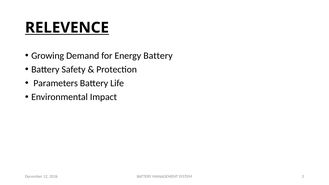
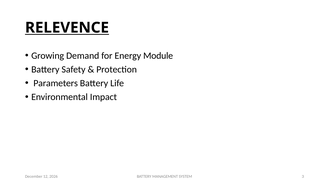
Energy Battery: Battery -> Module (158, 56)
